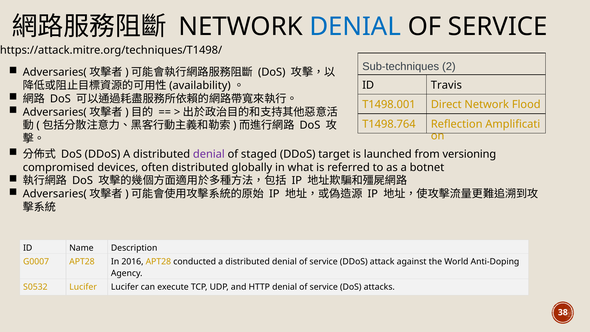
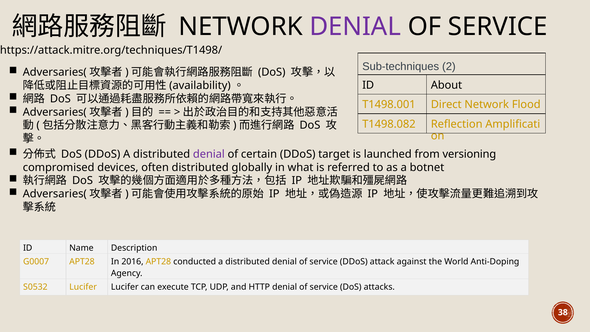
DENIAL colour: blue -> purple (355, 27)
Travis: Travis -> About (446, 85)
T1498.764: T1498.764 -> T1498.082 (389, 124)
staged: staged -> certain (259, 154)
